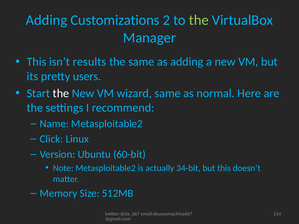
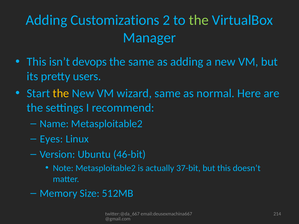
results: results -> devops (90, 62)
the colour: white -> yellow (61, 93)
Click: Click -> Eyes (51, 139)
60-bit: 60-bit -> 46-bit (130, 154)
34-bit: 34-bit -> 37-bit (188, 168)
